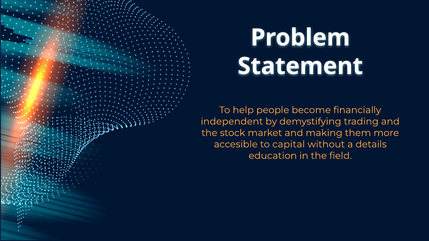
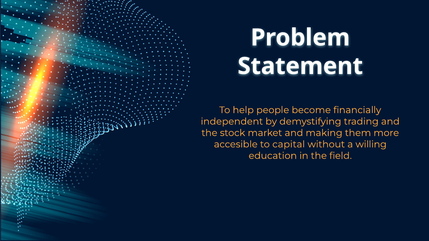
details: details -> willing (371, 144)
